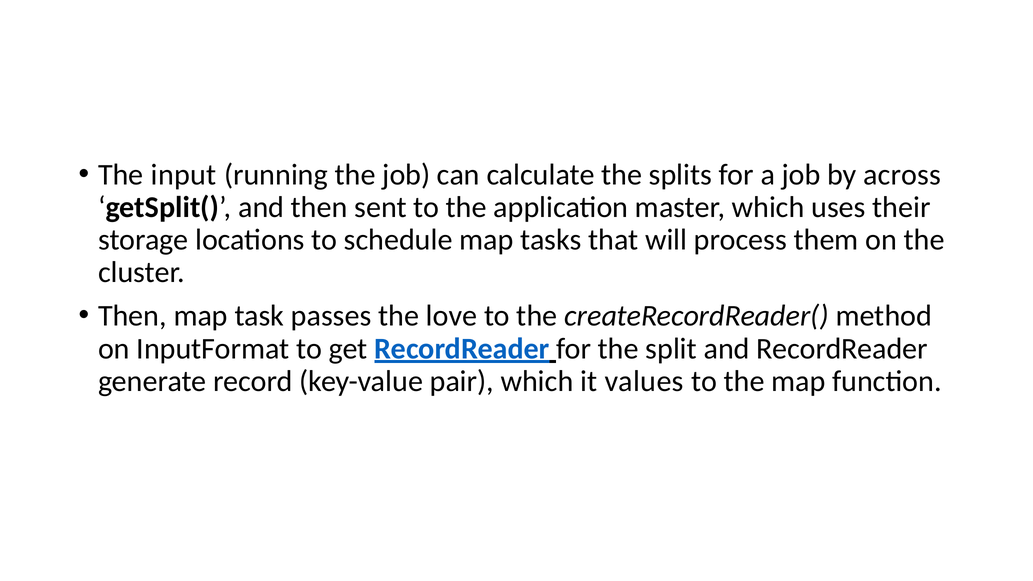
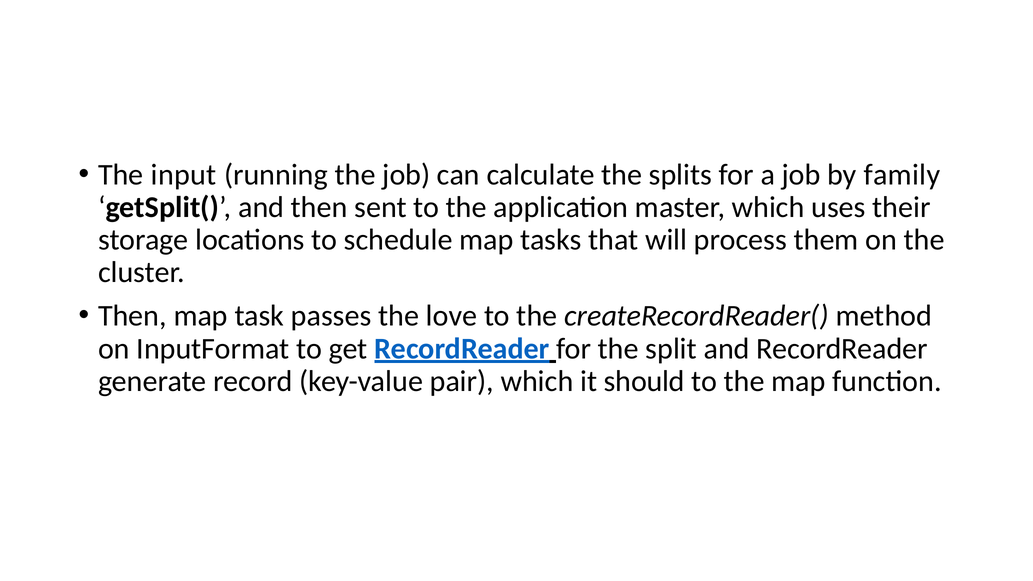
across: across -> family (902, 175)
values: values -> should (644, 381)
